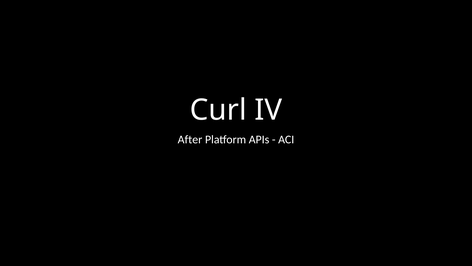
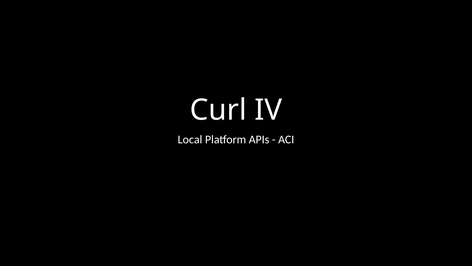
After: After -> Local (190, 139)
